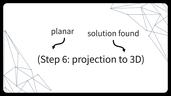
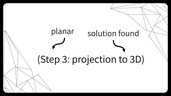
6: 6 -> 3 (66, 59)
